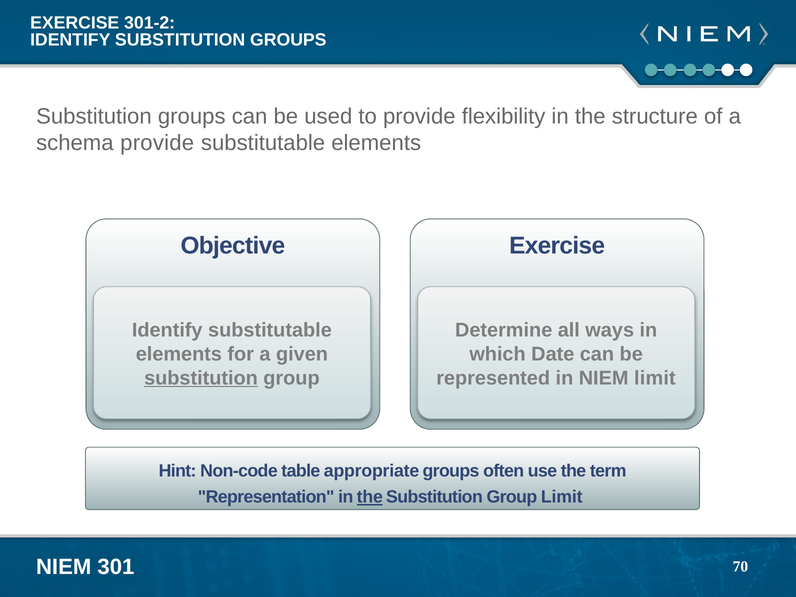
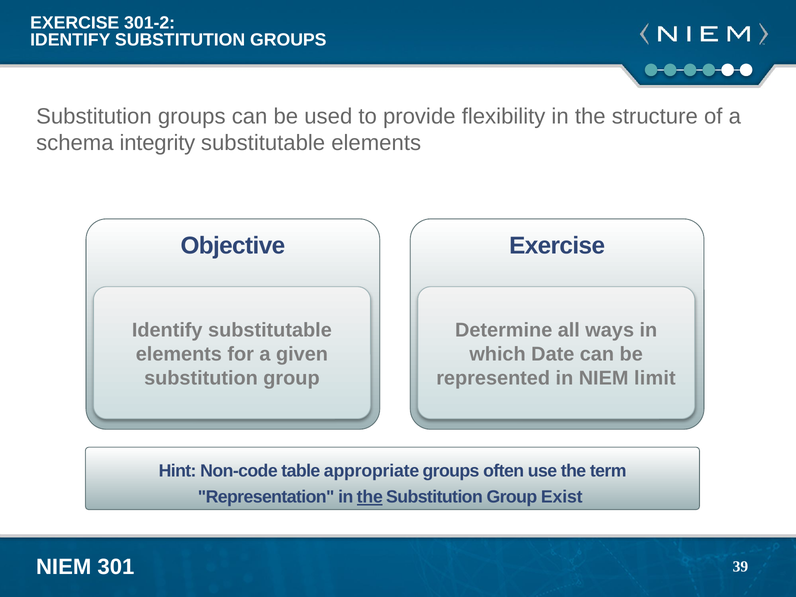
schema provide: provide -> integrity (157, 143)
substitution underline: present -> none (201, 378)
Group Limit: Limit -> Exist (562, 497)
70: 70 -> 39 (740, 566)
